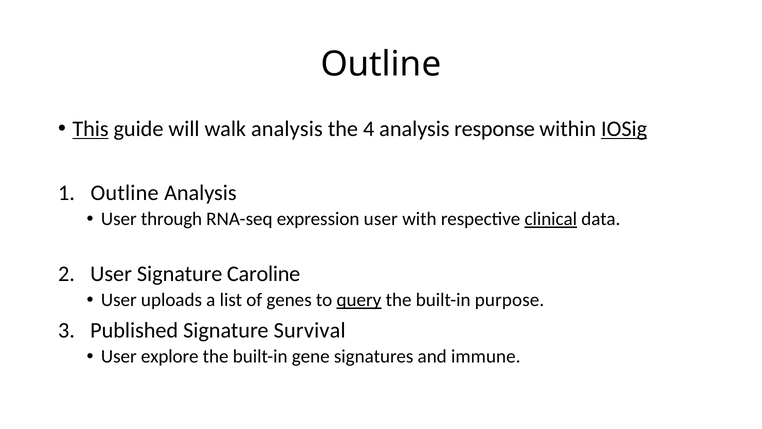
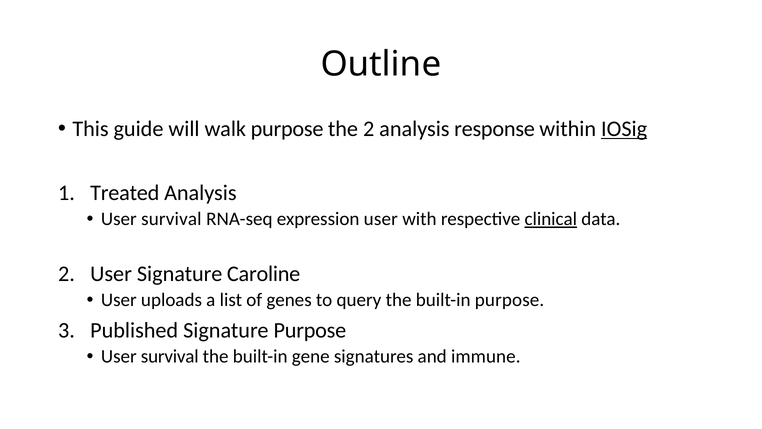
This underline: present -> none (90, 129)
walk analysis: analysis -> purpose (287, 129)
the 4: 4 -> 2 (369, 129)
Outline: Outline -> Treated (125, 193)
through: through -> survival (171, 219)
query underline: present -> none (359, 300)
Signature Survival: Survival -> Purpose (310, 330)
explore: explore -> survival (170, 356)
